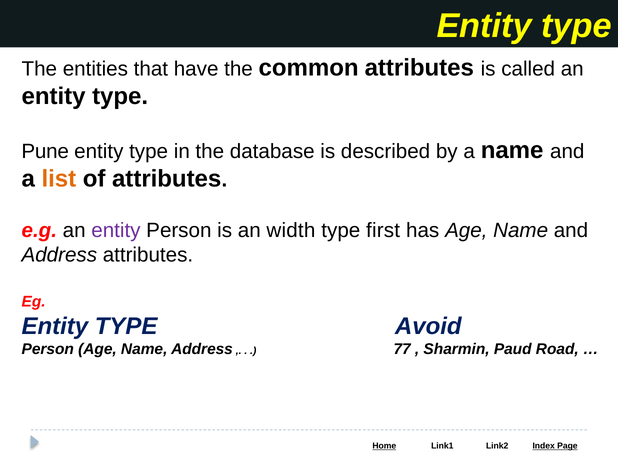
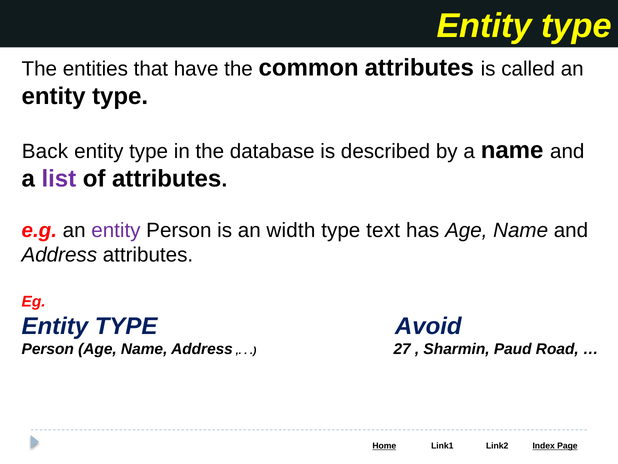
Pune: Pune -> Back (45, 151)
list colour: orange -> purple (59, 179)
first: first -> text (383, 230)
77: 77 -> 27 (402, 349)
